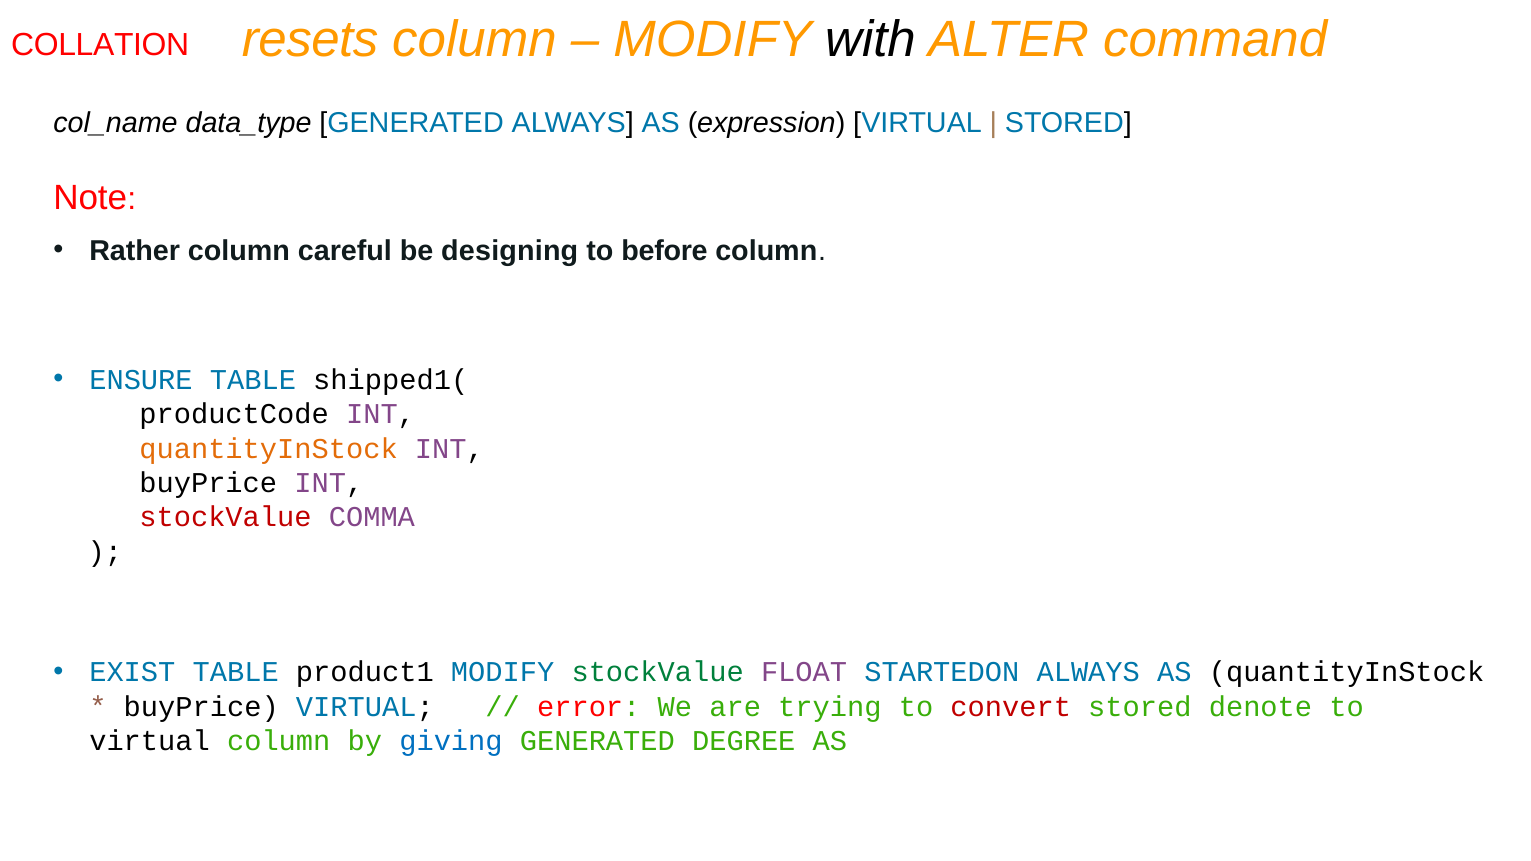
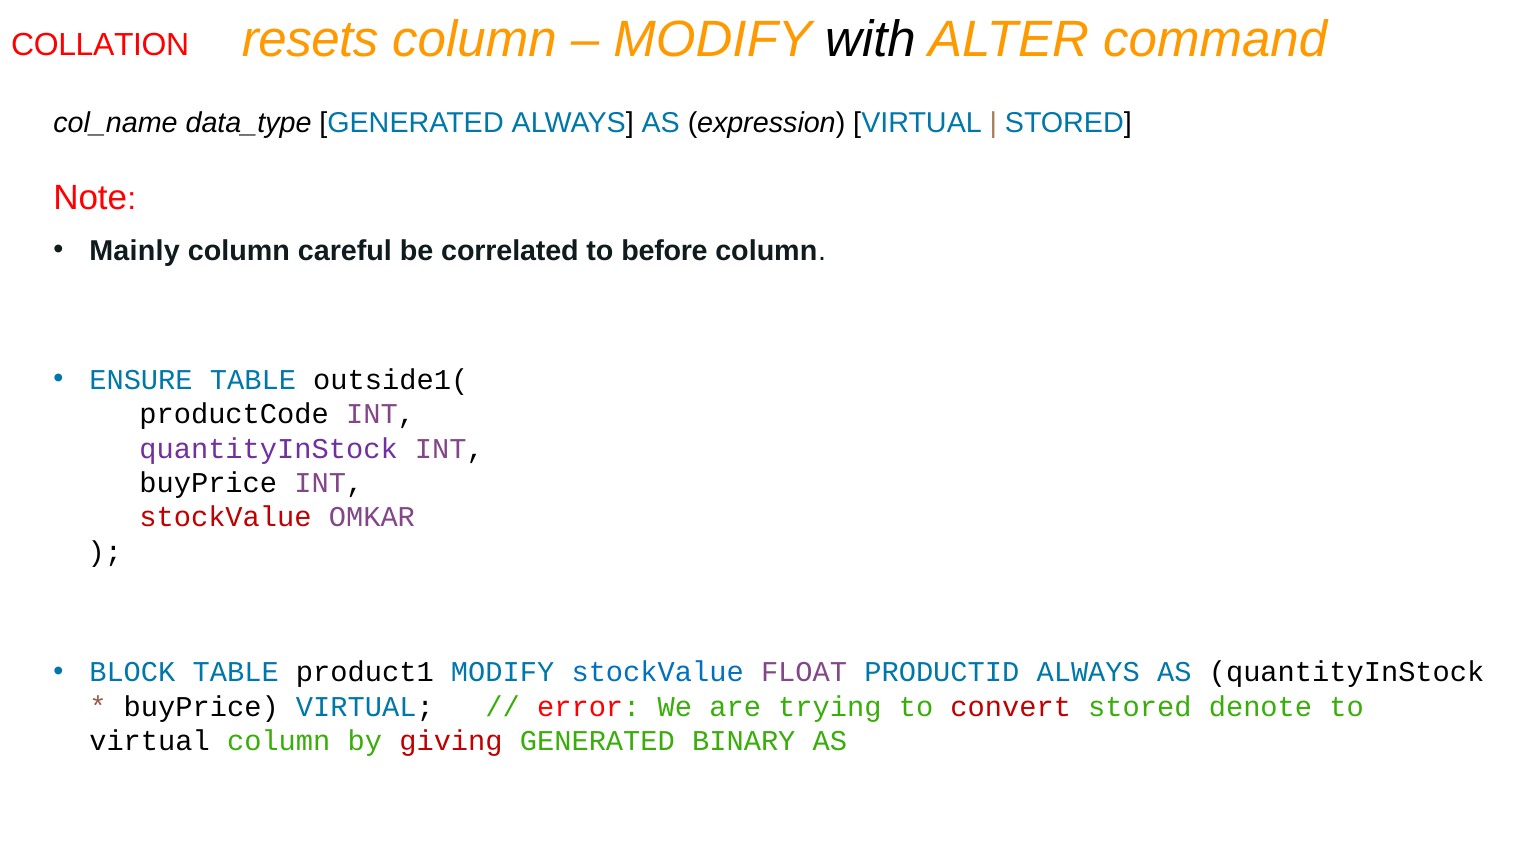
Rather: Rather -> Mainly (135, 251)
designing: designing -> correlated (510, 251)
shipped1(: shipped1( -> outside1( (391, 380)
quantityInStock colour: orange -> purple (269, 449)
COMMA: COMMA -> OMKAR (372, 518)
EXIST: EXIST -> BLOCK (132, 673)
stockValue colour: green -> blue (658, 673)
STARTEDON: STARTEDON -> PRODUCTID (942, 673)
giving colour: blue -> red (451, 742)
DEGREE: DEGREE -> BINARY (744, 742)
